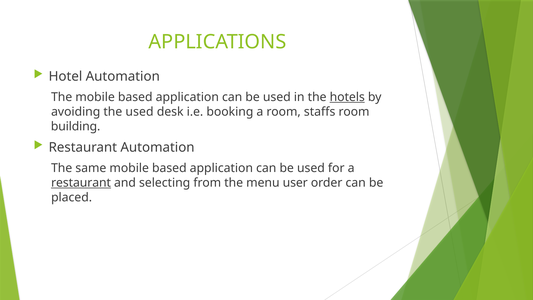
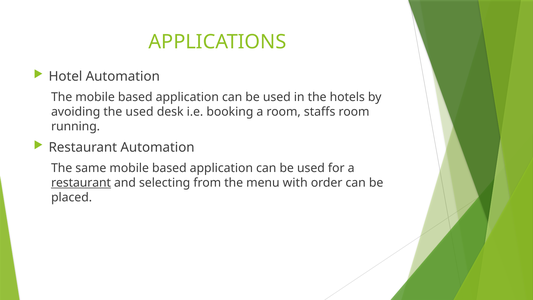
hotels underline: present -> none (347, 97)
building: building -> running (76, 126)
user: user -> with (295, 183)
